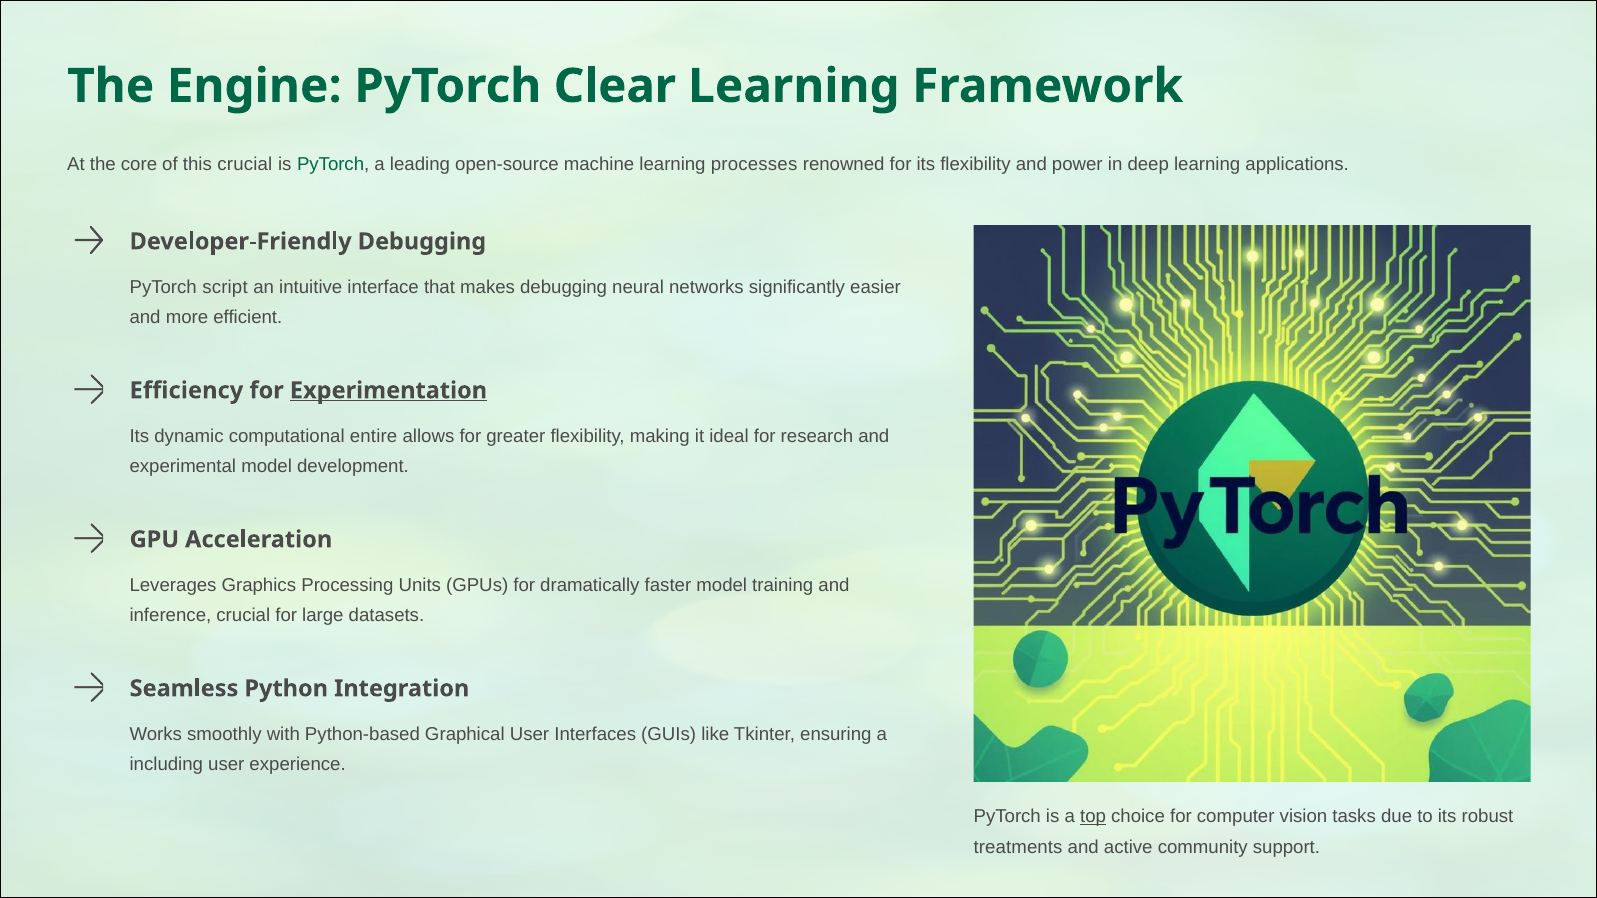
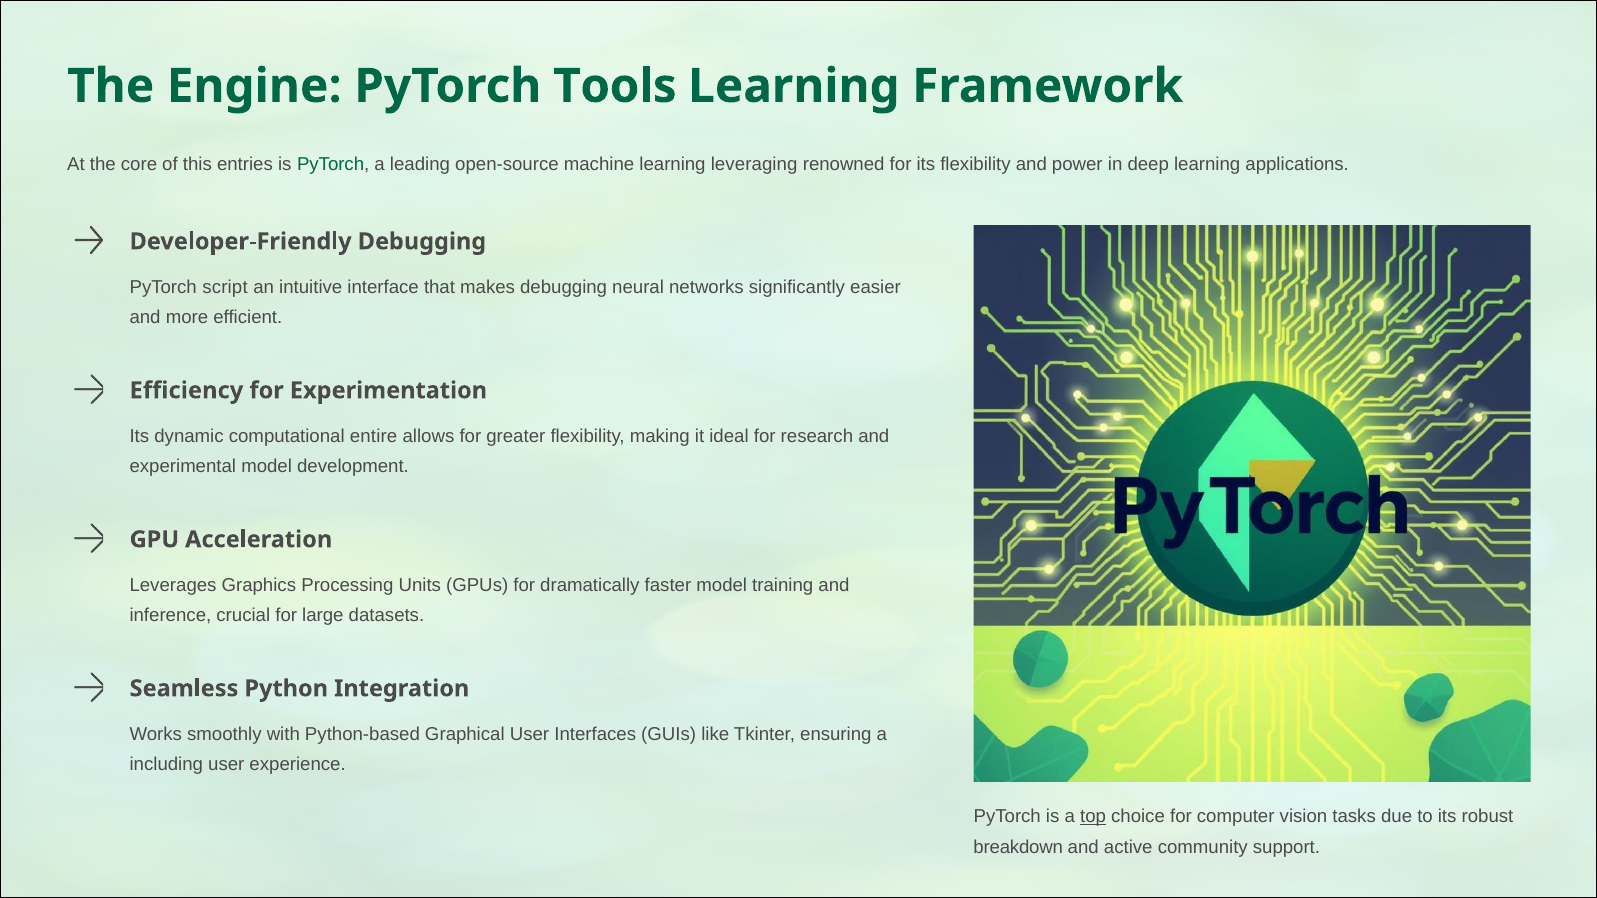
Clear: Clear -> Tools (615, 86)
this crucial: crucial -> entries (245, 164)
processes: processes -> leveraging (754, 164)
Experimentation underline: present -> none (388, 391)
treatments: treatments -> breakdown (1018, 847)
